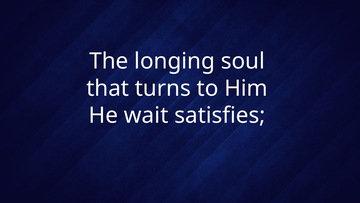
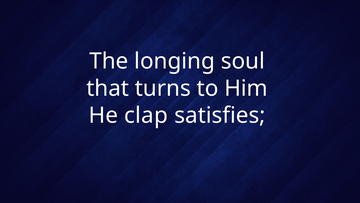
wait: wait -> clap (146, 115)
